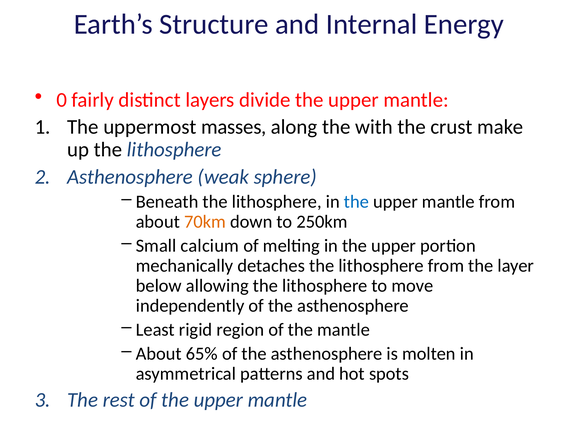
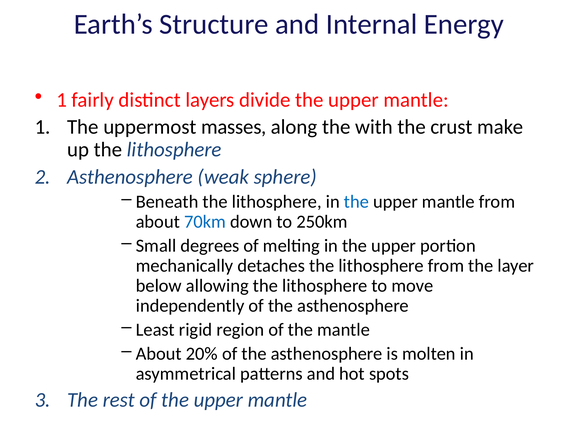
0: 0 -> 1 (62, 100)
70km colour: orange -> blue (205, 221)
calcium: calcium -> degrees (210, 245)
65%: 65% -> 20% (202, 353)
